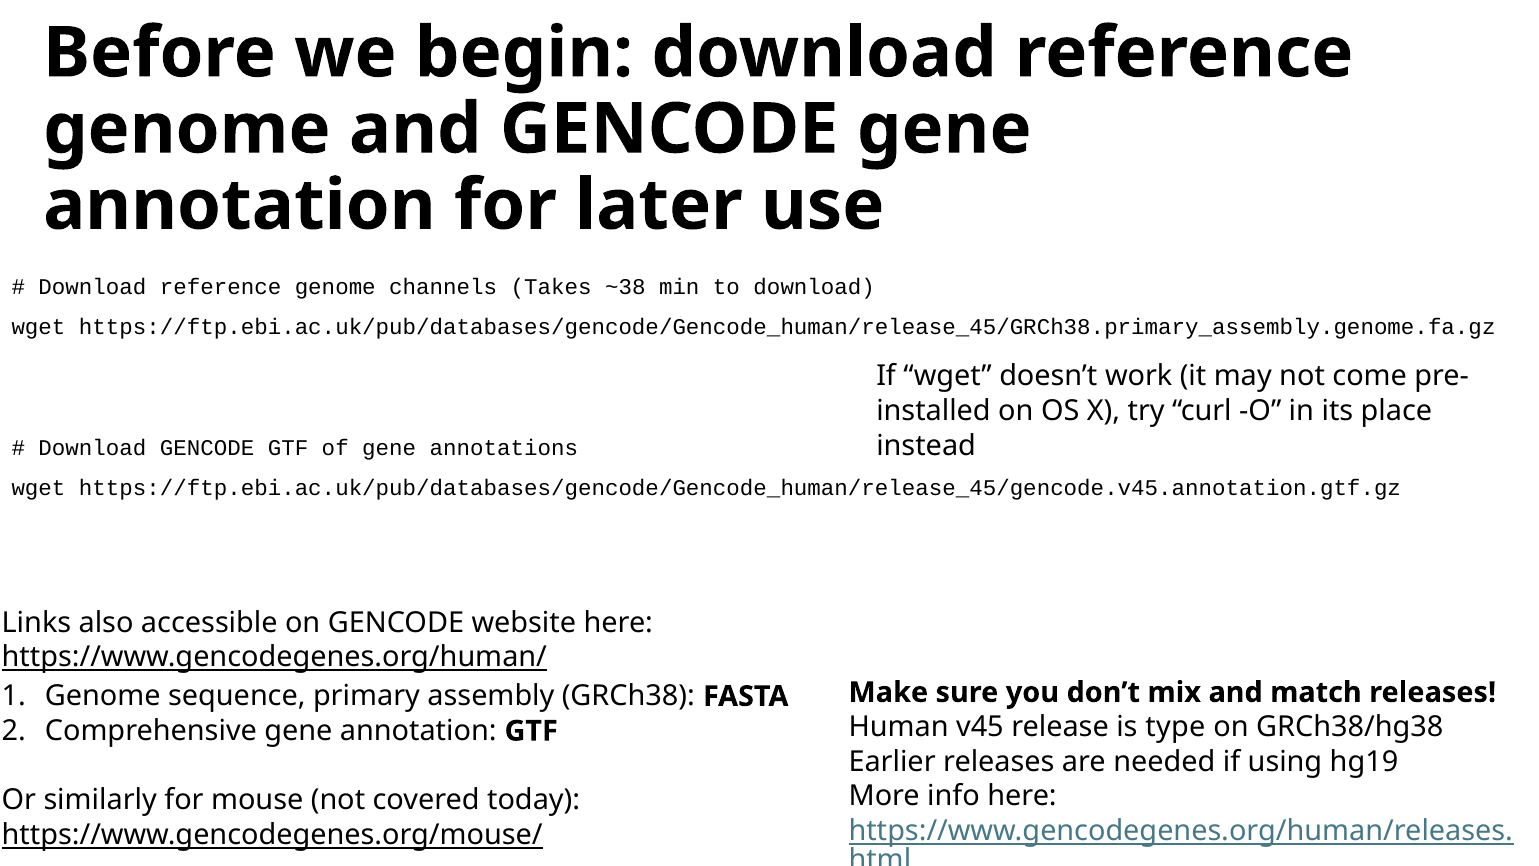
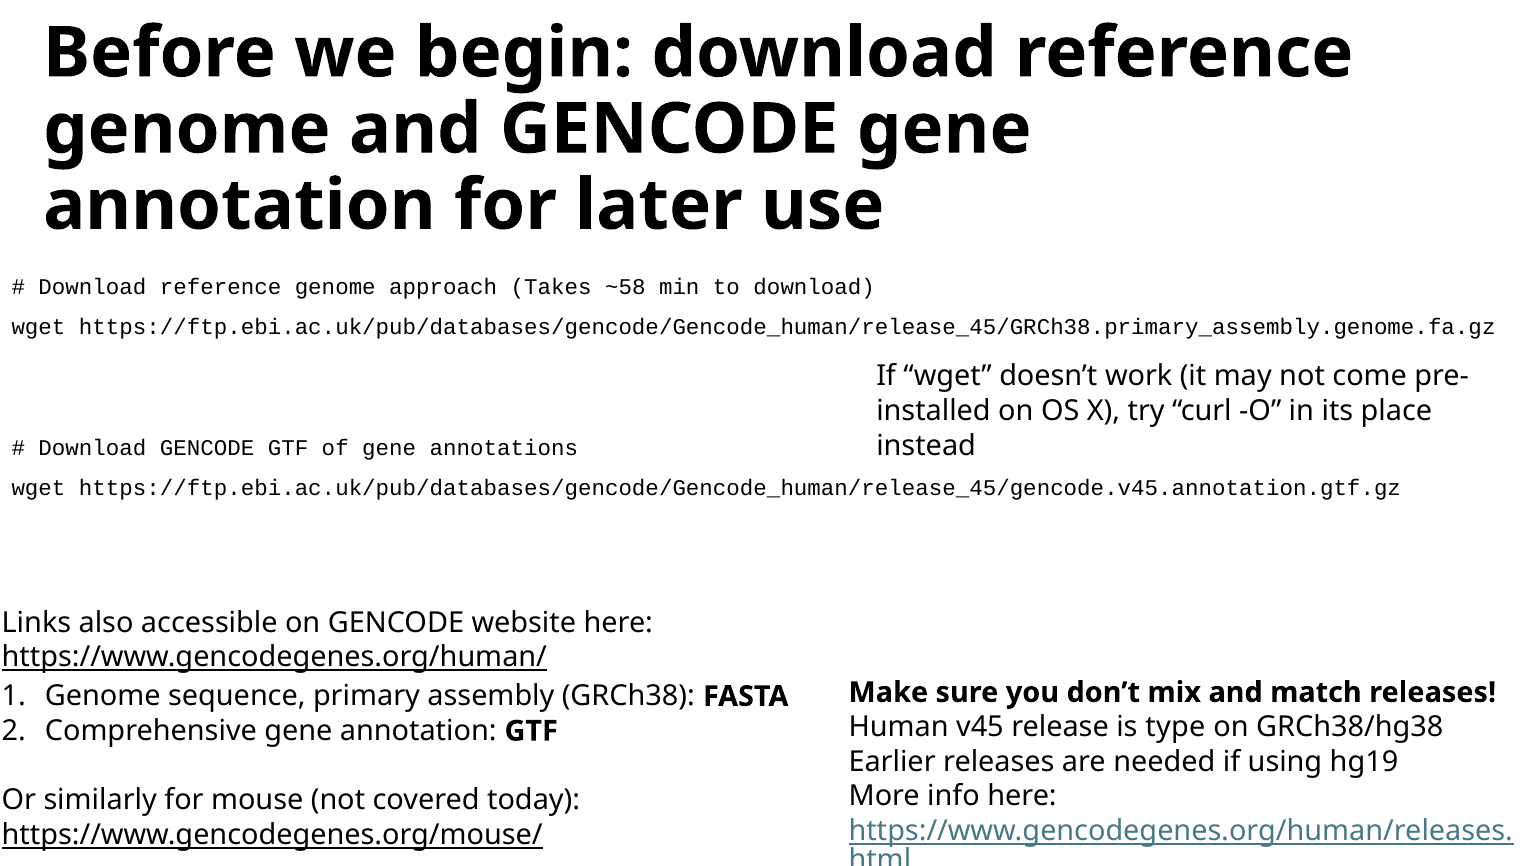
channels: channels -> approach (443, 287)
~38: ~38 -> ~58 (625, 287)
